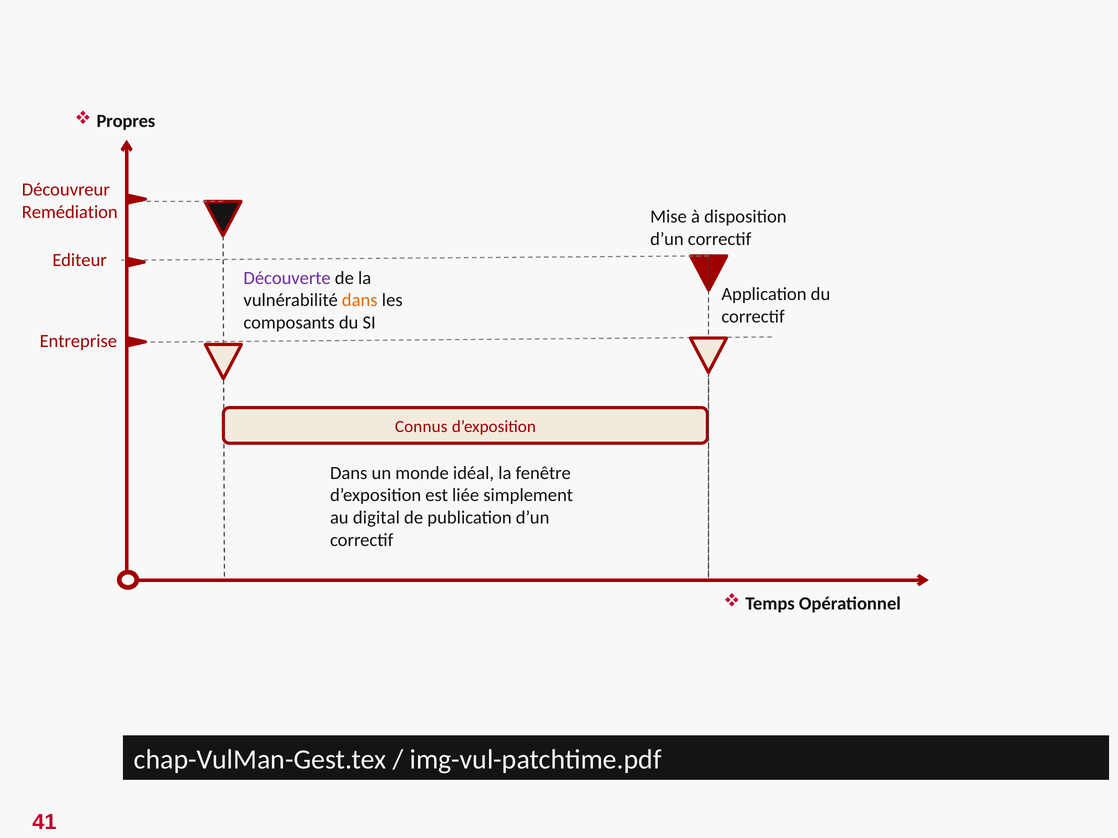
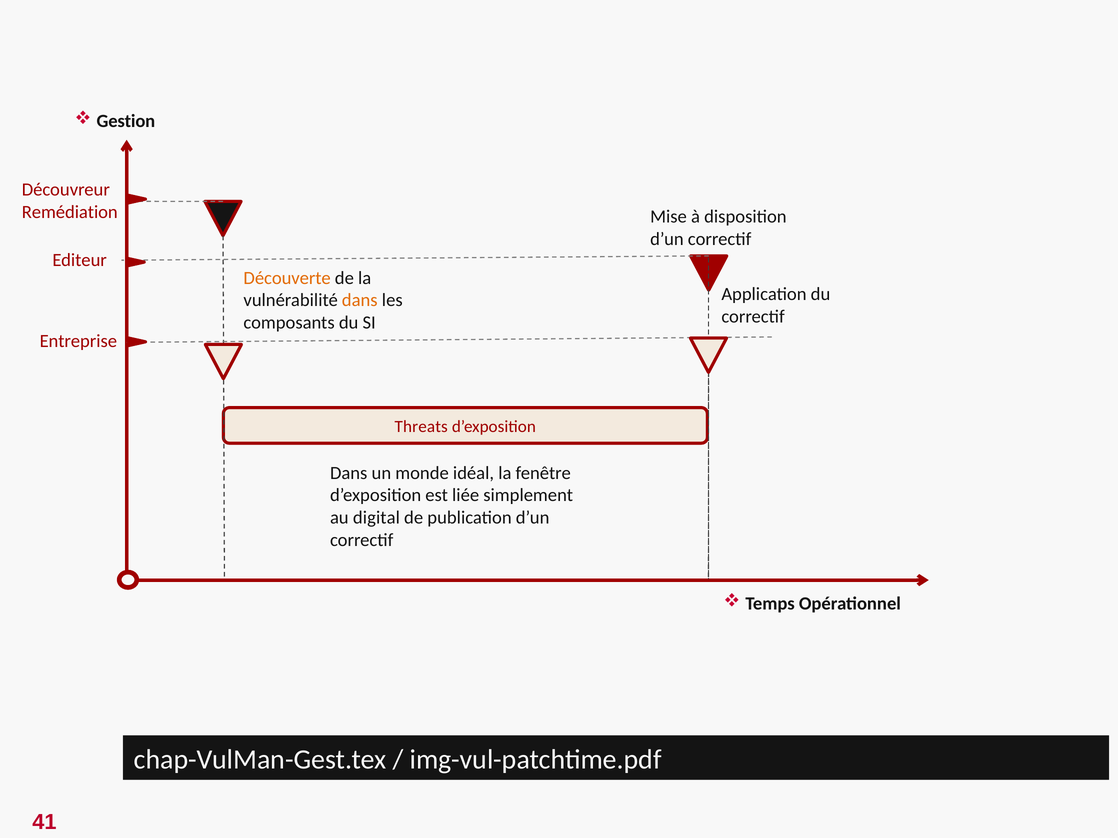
Propres: Propres -> Gestion (126, 121)
Découverte colour: purple -> orange (287, 278)
Connus: Connus -> Threats (421, 427)
